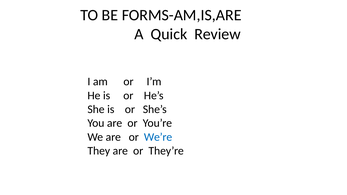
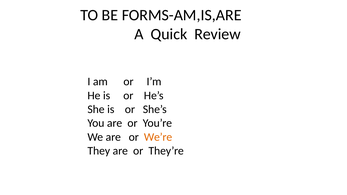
We’re colour: blue -> orange (158, 137)
